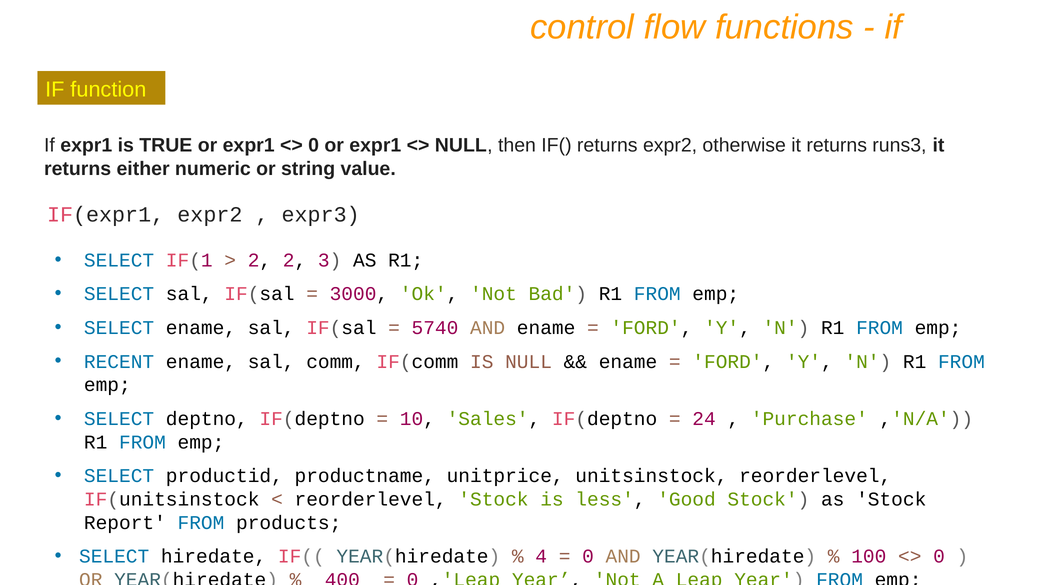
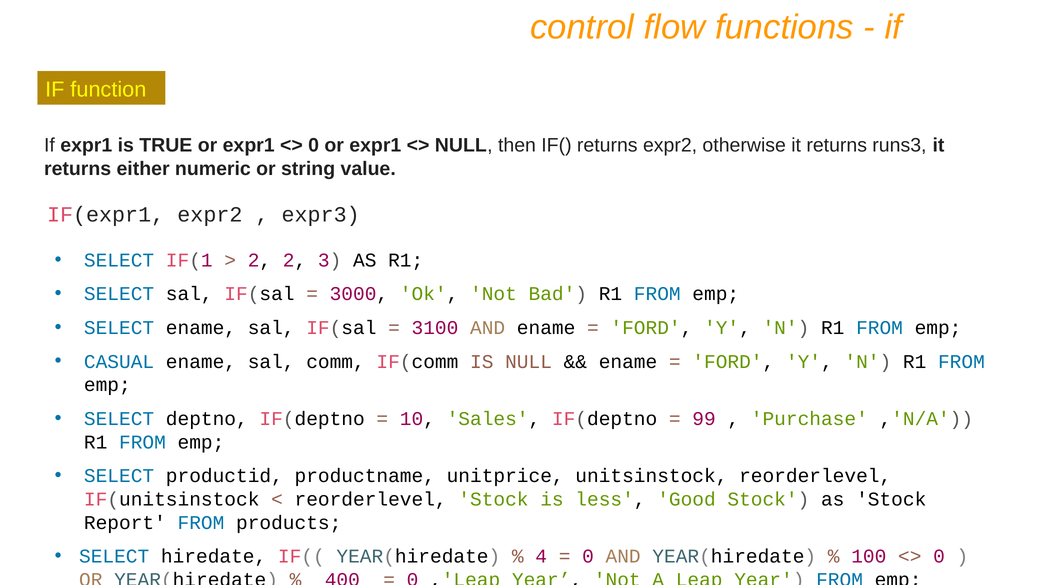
5740: 5740 -> 3100 (435, 328)
RECENT: RECENT -> CASUAL (119, 362)
24: 24 -> 99 (704, 419)
